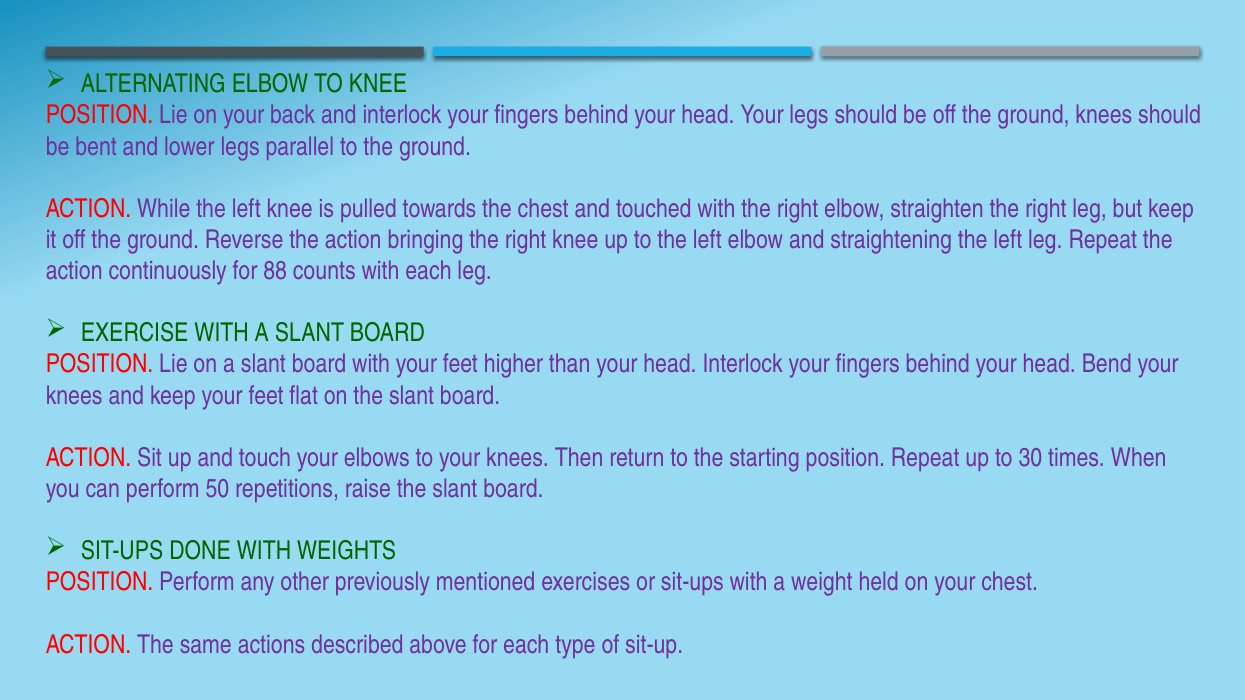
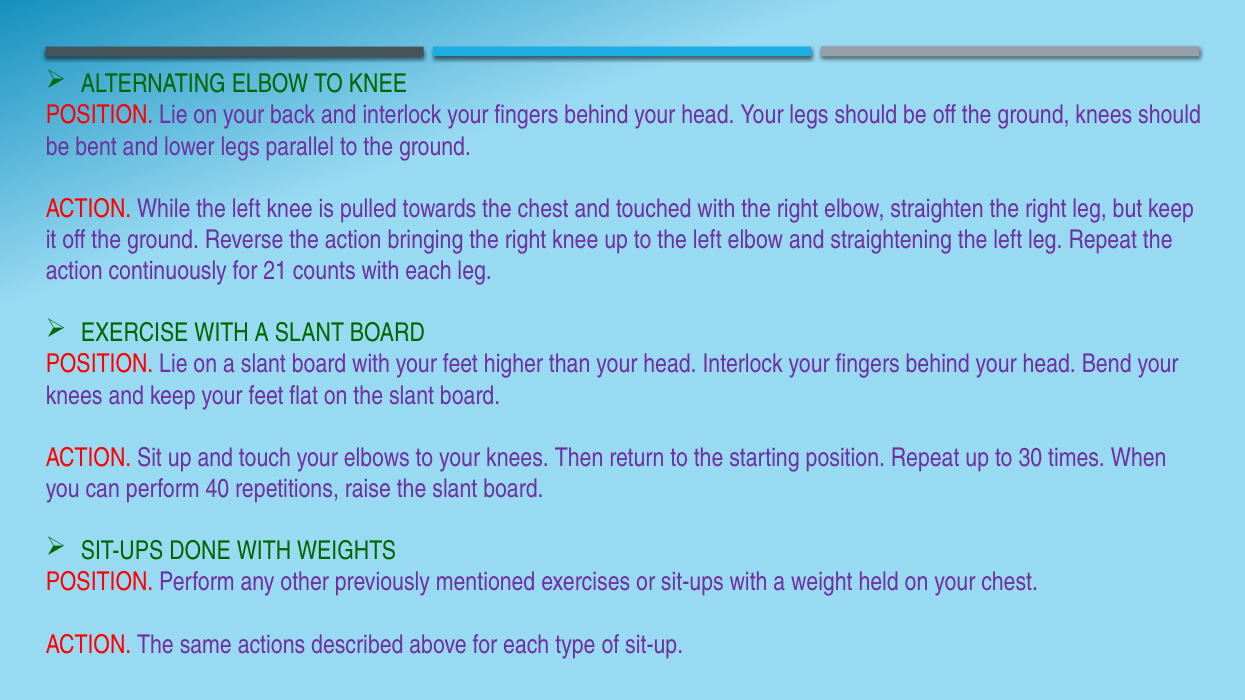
88: 88 -> 21 (275, 271)
50: 50 -> 40 (217, 489)
